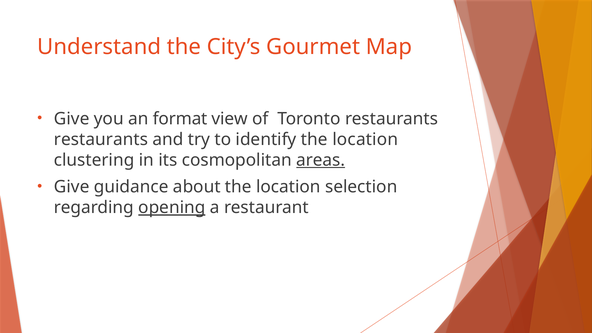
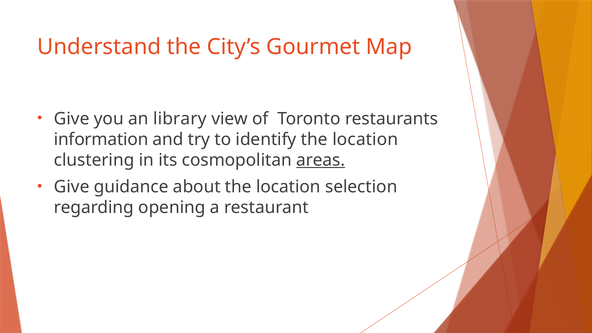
format: format -> library (180, 119)
restaurants: restaurants -> information (101, 139)
opening underline: present -> none (172, 208)
